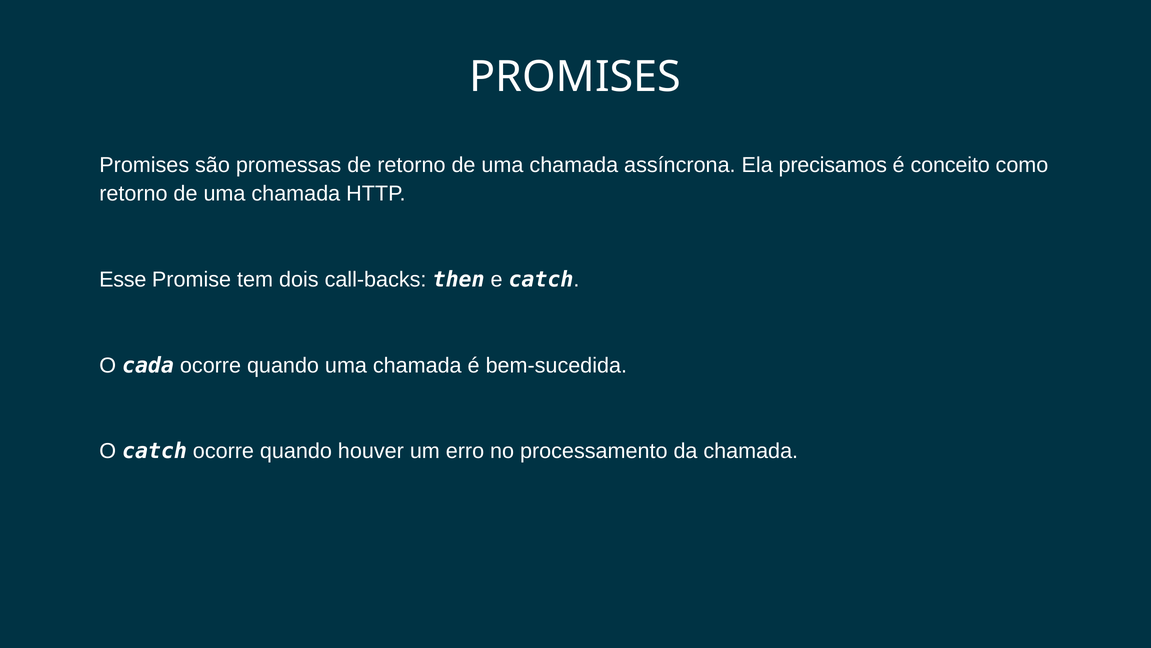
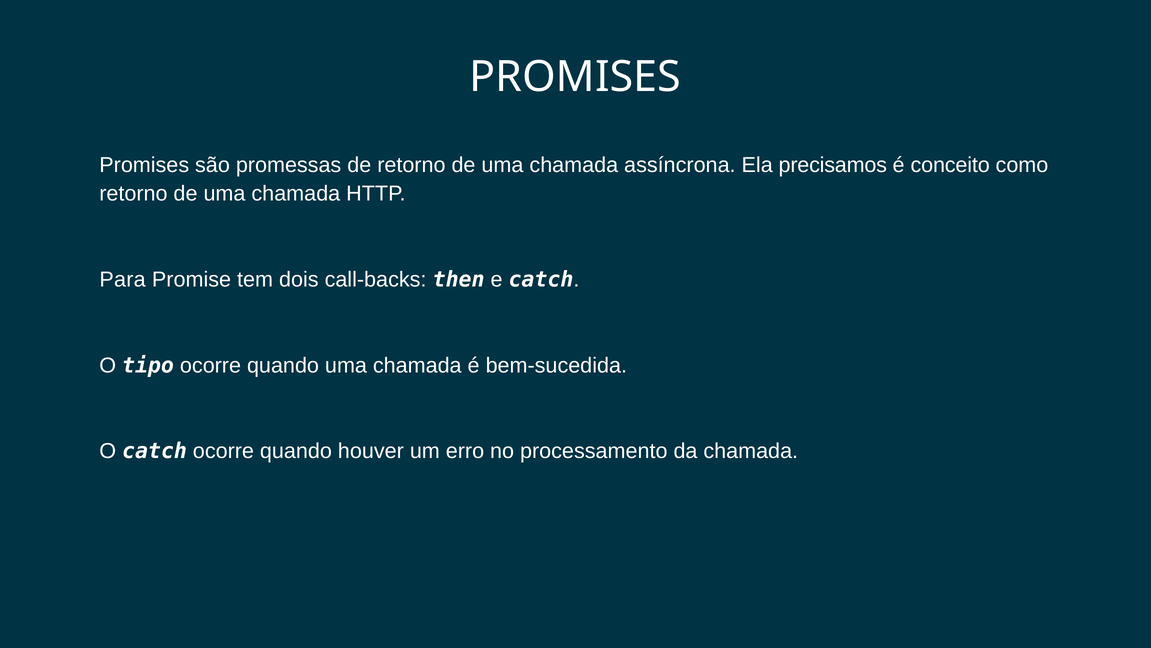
Esse: Esse -> Para (123, 279)
cada: cada -> tipo (148, 365)
